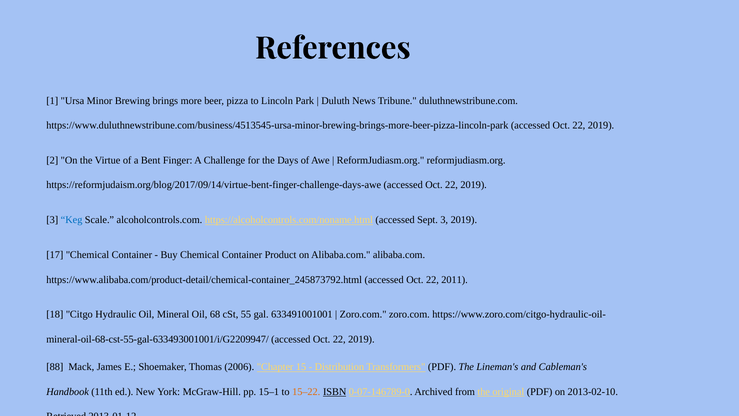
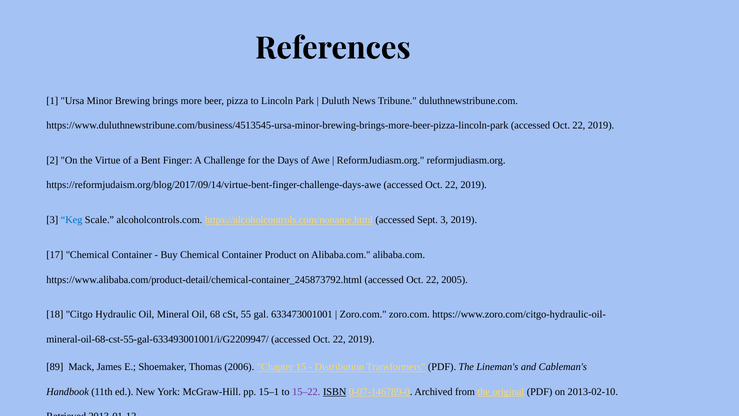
2011: 2011 -> 2005 (455, 279)
633491001001: 633491001001 -> 633473001001 (302, 314)
88: 88 -> 89 (55, 367)
15–22 colour: orange -> purple (306, 391)
